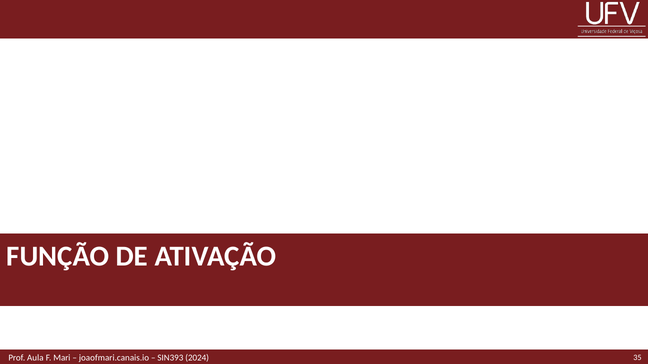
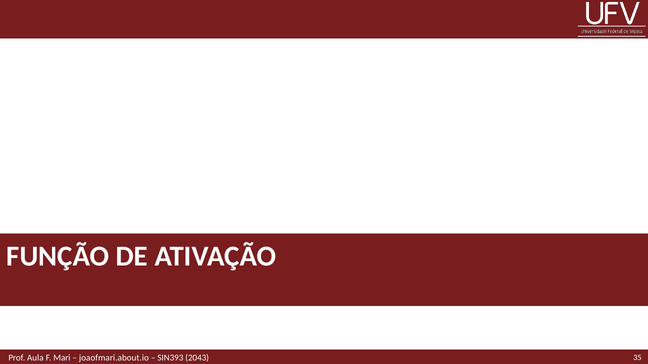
joaofmari.canais.io: joaofmari.canais.io -> joaofmari.about.io (114, 358)
2024: 2024 -> 2043 (197, 358)
